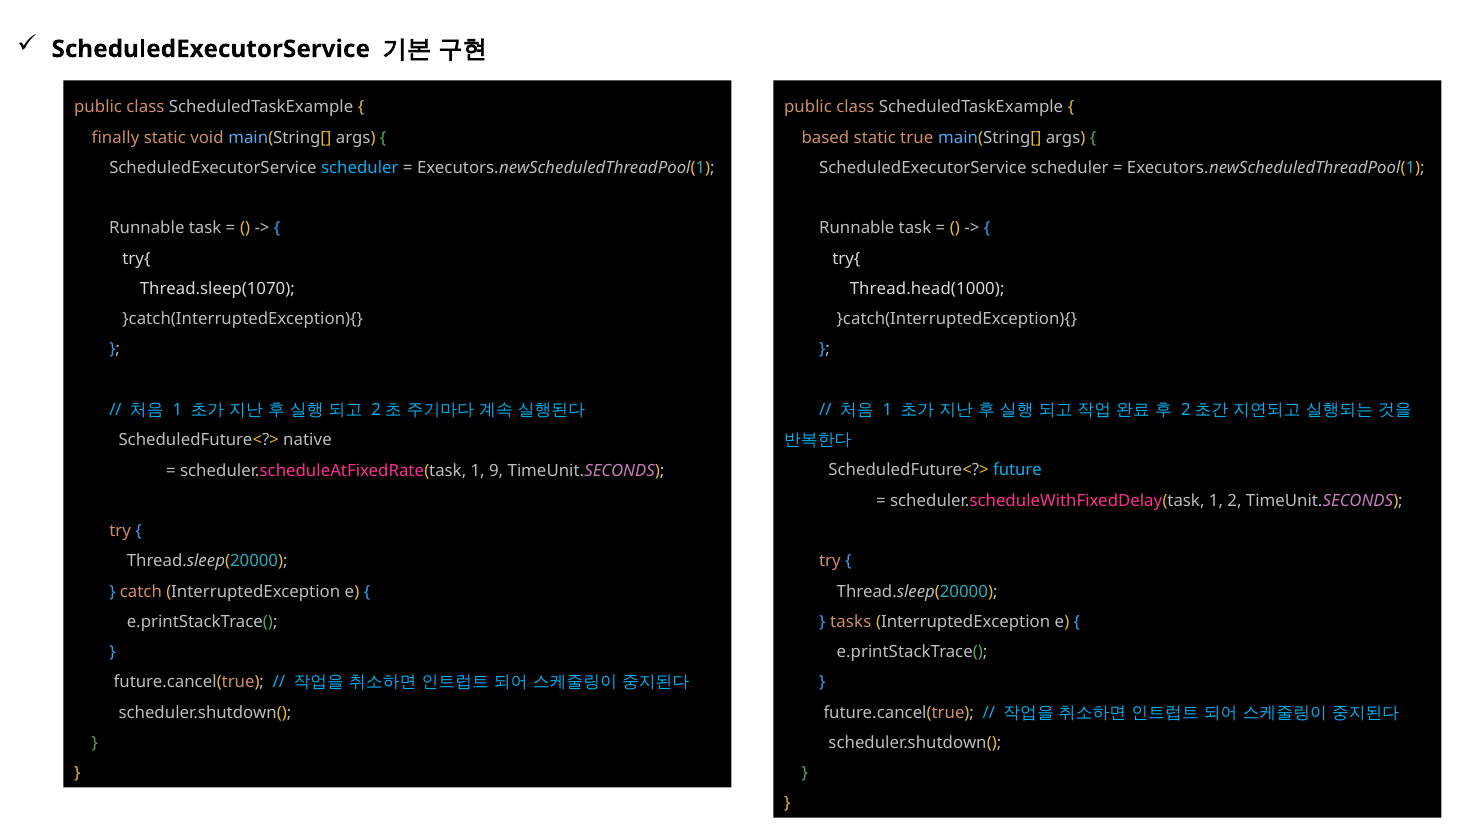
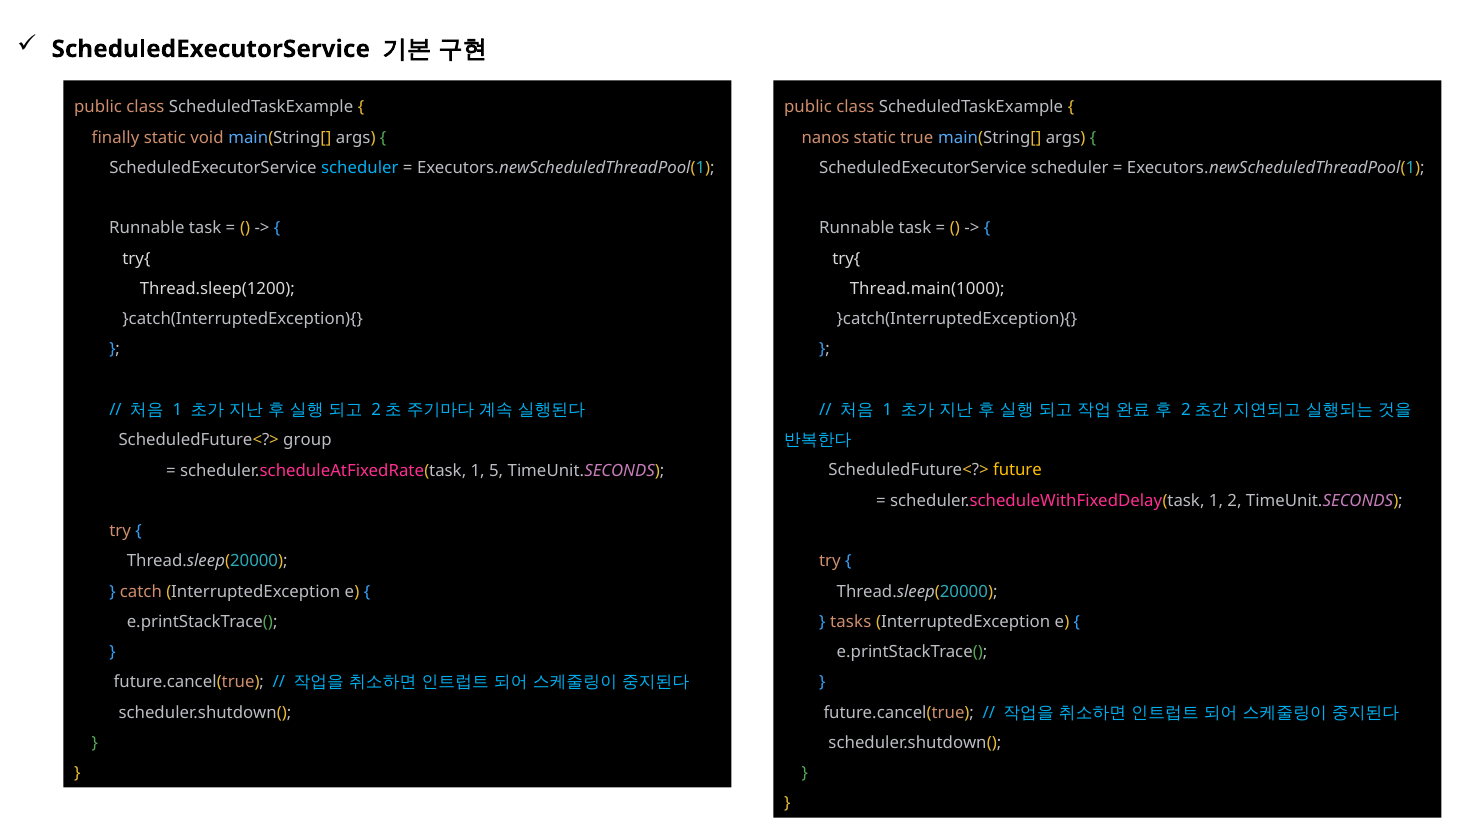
based: based -> nanos (826, 137)
Thread.sleep(1070: Thread.sleep(1070 -> Thread.sleep(1200 (217, 289)
Thread.head(1000: Thread.head(1000 -> Thread.main(1000 (927, 289)
native: native -> group (307, 440)
9: 9 -> 5 (496, 470)
future colour: light blue -> yellow (1017, 470)
